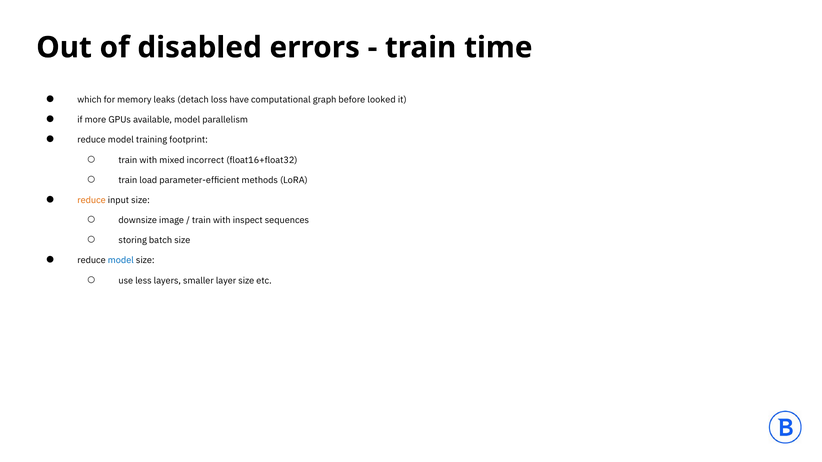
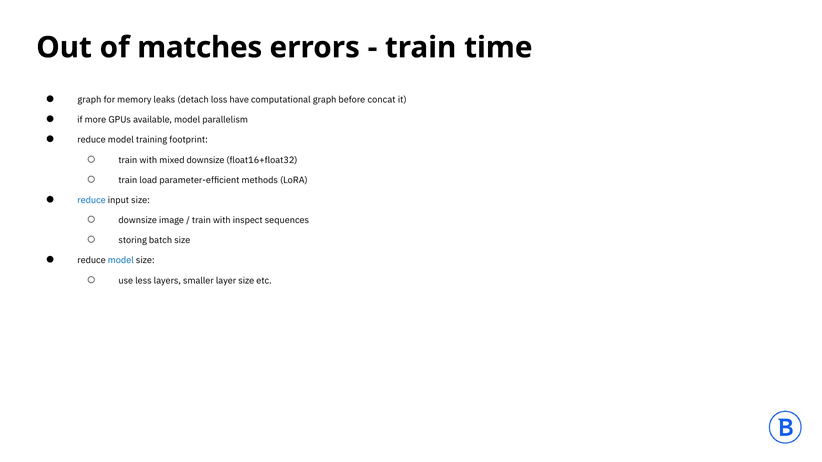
disabled: disabled -> matches (200, 48)
which: which -> graph (89, 100)
looked: looked -> concat (382, 100)
mixed incorrect: incorrect -> downsize (205, 160)
reduce colour: orange -> blue (92, 200)
